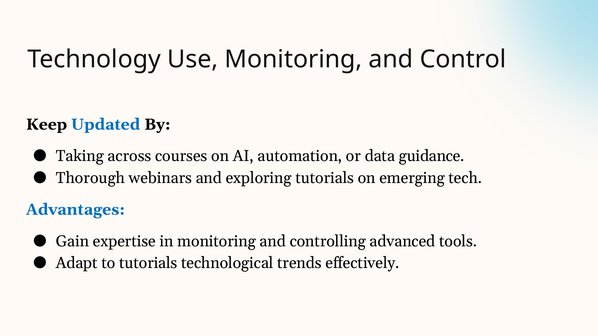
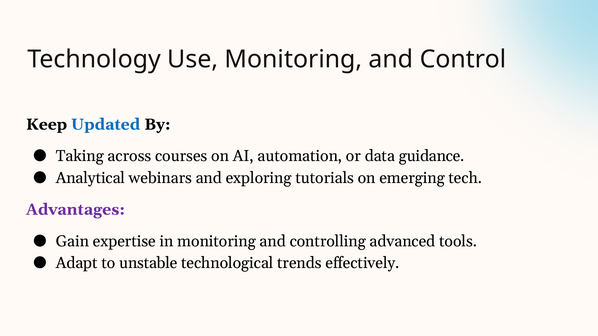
Thorough: Thorough -> Analytical (91, 178)
Advantages colour: blue -> purple (76, 210)
to tutorials: tutorials -> unstable (148, 263)
